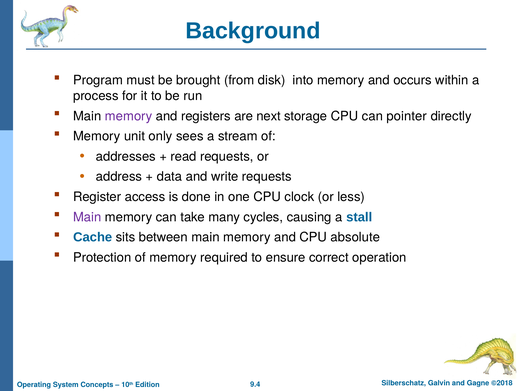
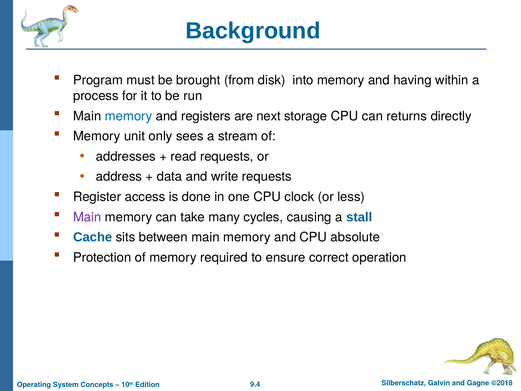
occurs: occurs -> having (413, 80)
memory colour: purple -> blue (129, 116)
pointer: pointer -> returns (407, 116)
